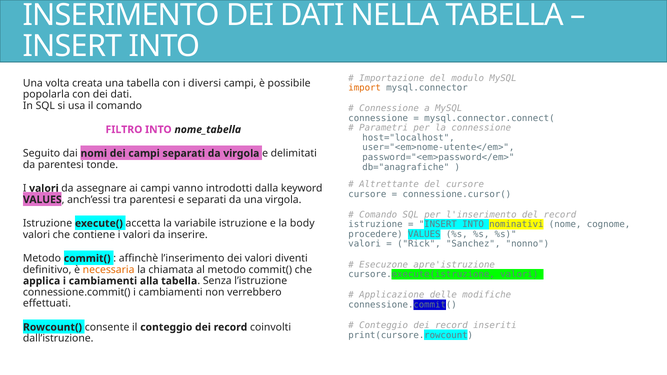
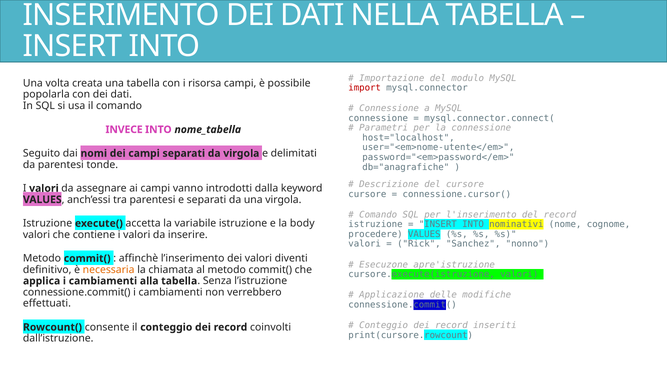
diversi: diversi -> risorsa (205, 83)
import colour: orange -> red (365, 88)
FILTRO: FILTRO -> INVECE (124, 130)
Altrettante: Altrettante -> Descrizione (389, 184)
